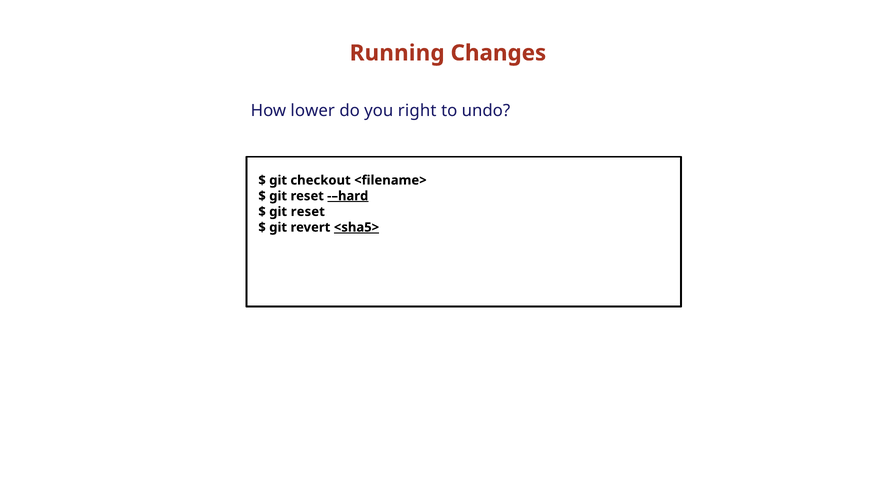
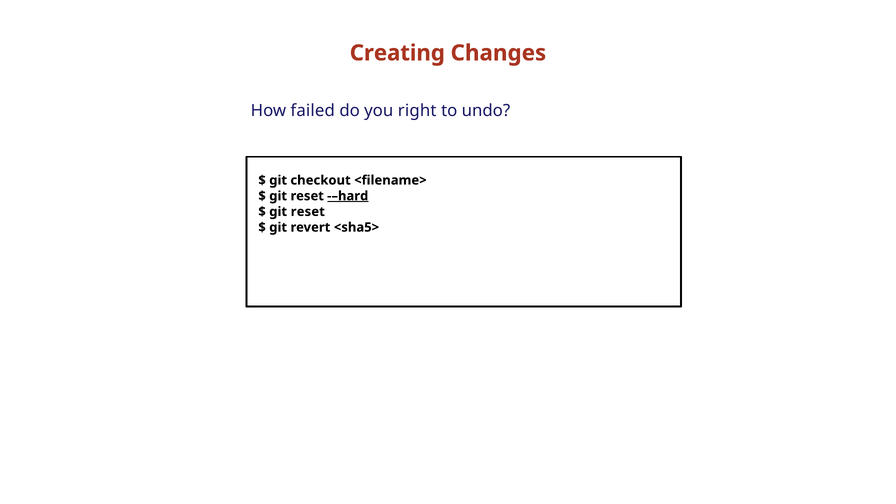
Running: Running -> Creating (397, 53)
lower: lower -> failed (313, 111)
<sha5> underline: present -> none (356, 227)
